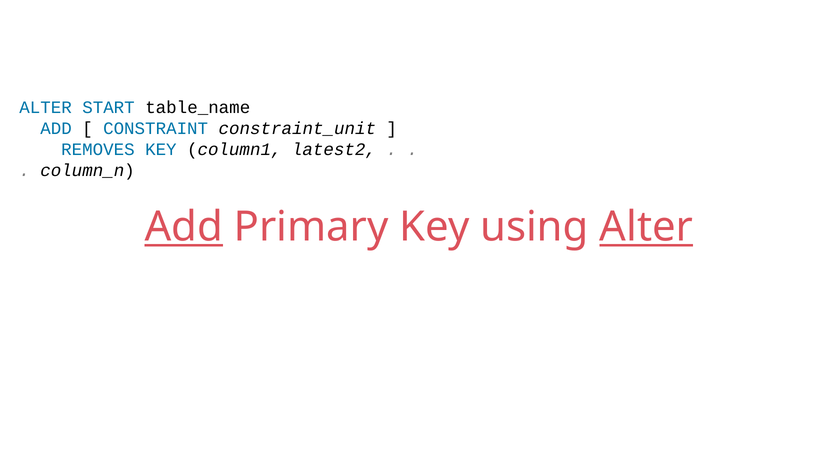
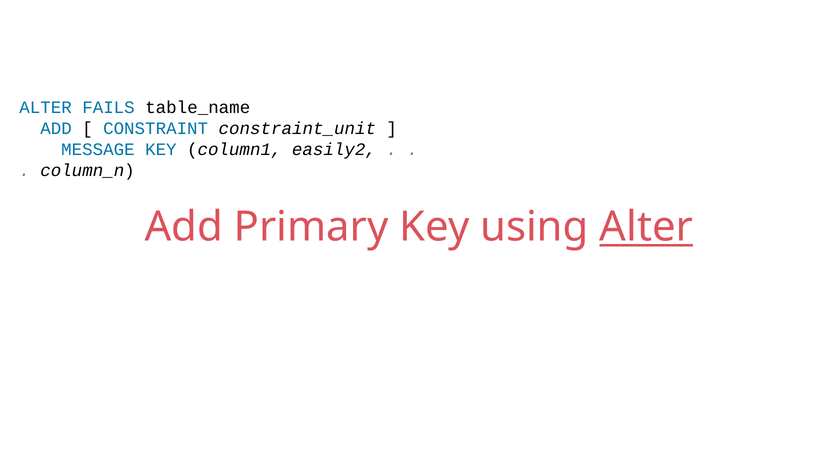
START: START -> FAILS (109, 108)
REMOVES: REMOVES -> MESSAGE (98, 150)
latest2: latest2 -> easily2 (334, 150)
Add underline: present -> none (184, 227)
